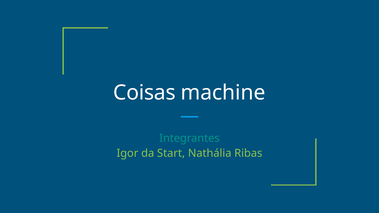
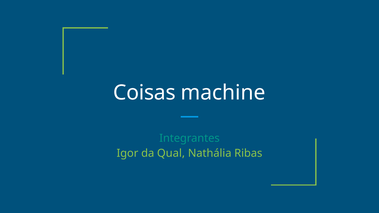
Start: Start -> Qual (171, 153)
